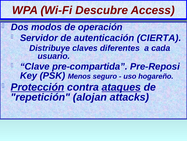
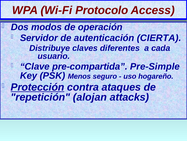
Descubre: Descubre -> Protocolo (102, 10)
Pre-Reposi: Pre-Reposi -> Pre-Simple (155, 66)
ataques underline: present -> none (121, 87)
